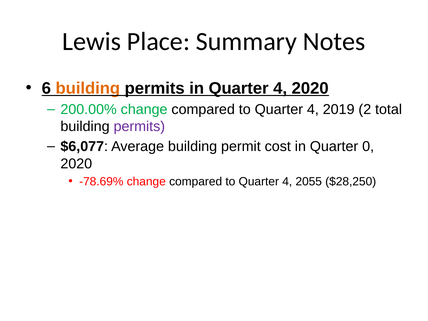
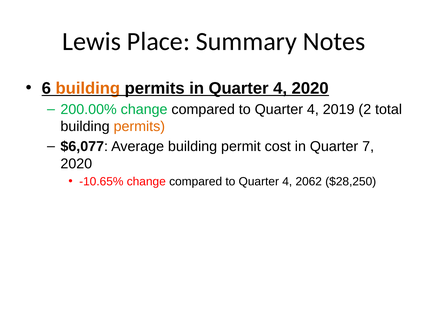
permits colour: purple -> orange (139, 127)
0: 0 -> 7 (368, 147)
-78.69%: -78.69% -> -10.65% (101, 182)
2055: 2055 -> 2062 (309, 182)
